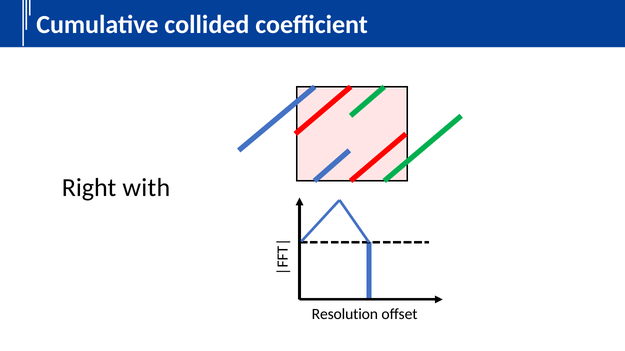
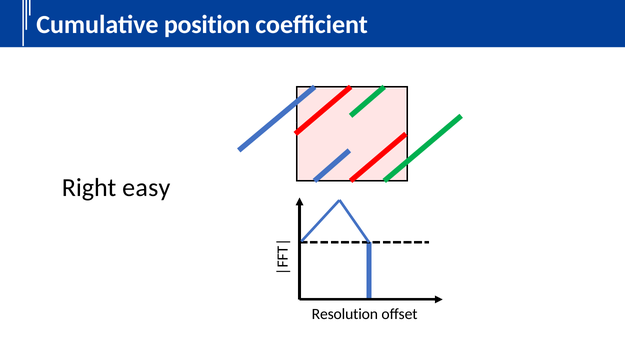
collided: collided -> position (207, 25)
with: with -> easy (146, 188)
